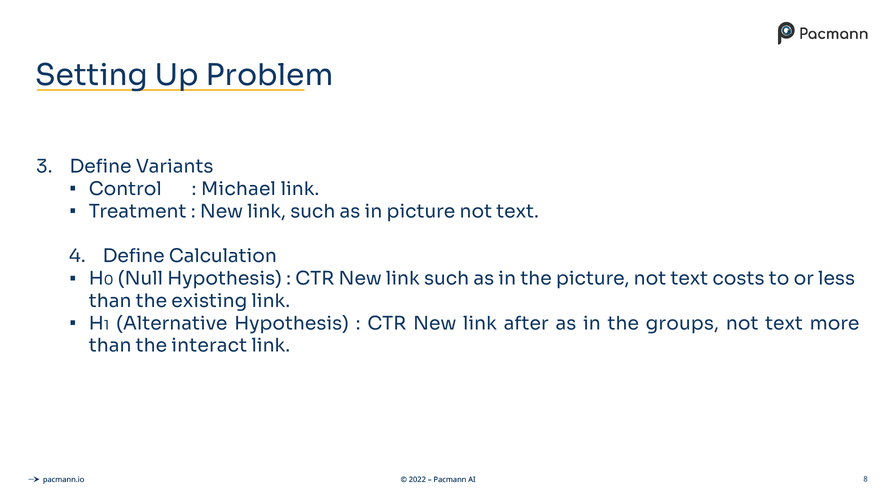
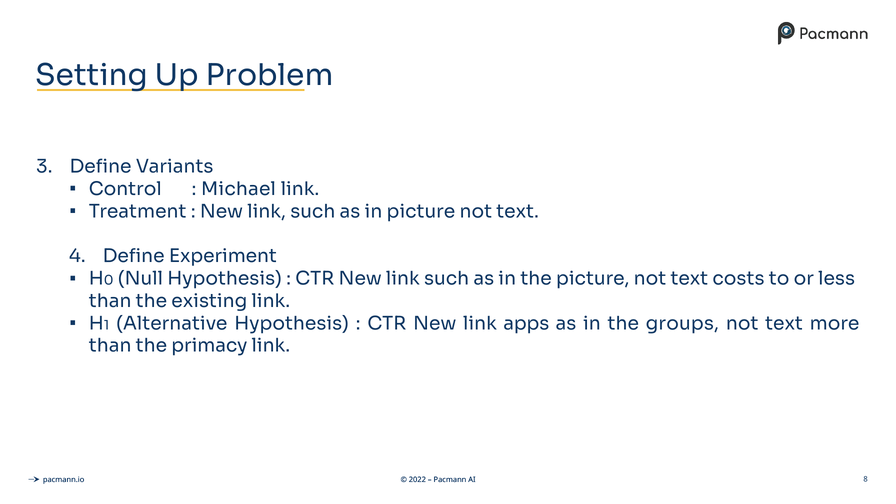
Calculation: Calculation -> Experiment (223, 256)
after: after -> apps (526, 323)
interact: interact -> primacy (209, 346)
